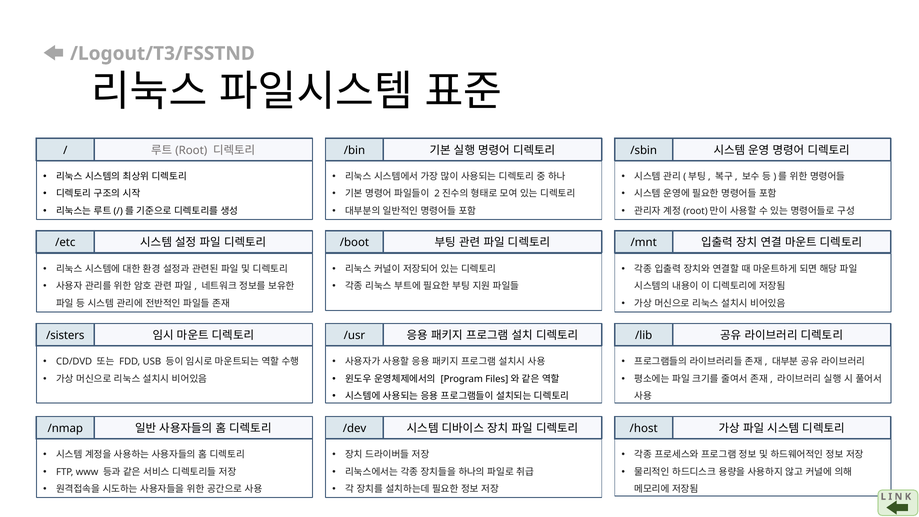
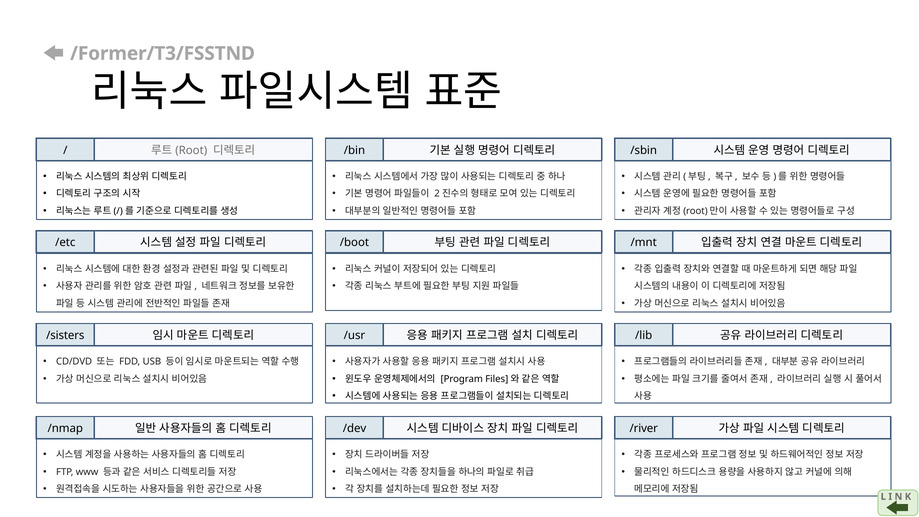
/Logout/T3/FSSTND: /Logout/T3/FSSTND -> /Former/T3/FSSTND (163, 54)
/host: /host -> /river (644, 428)
